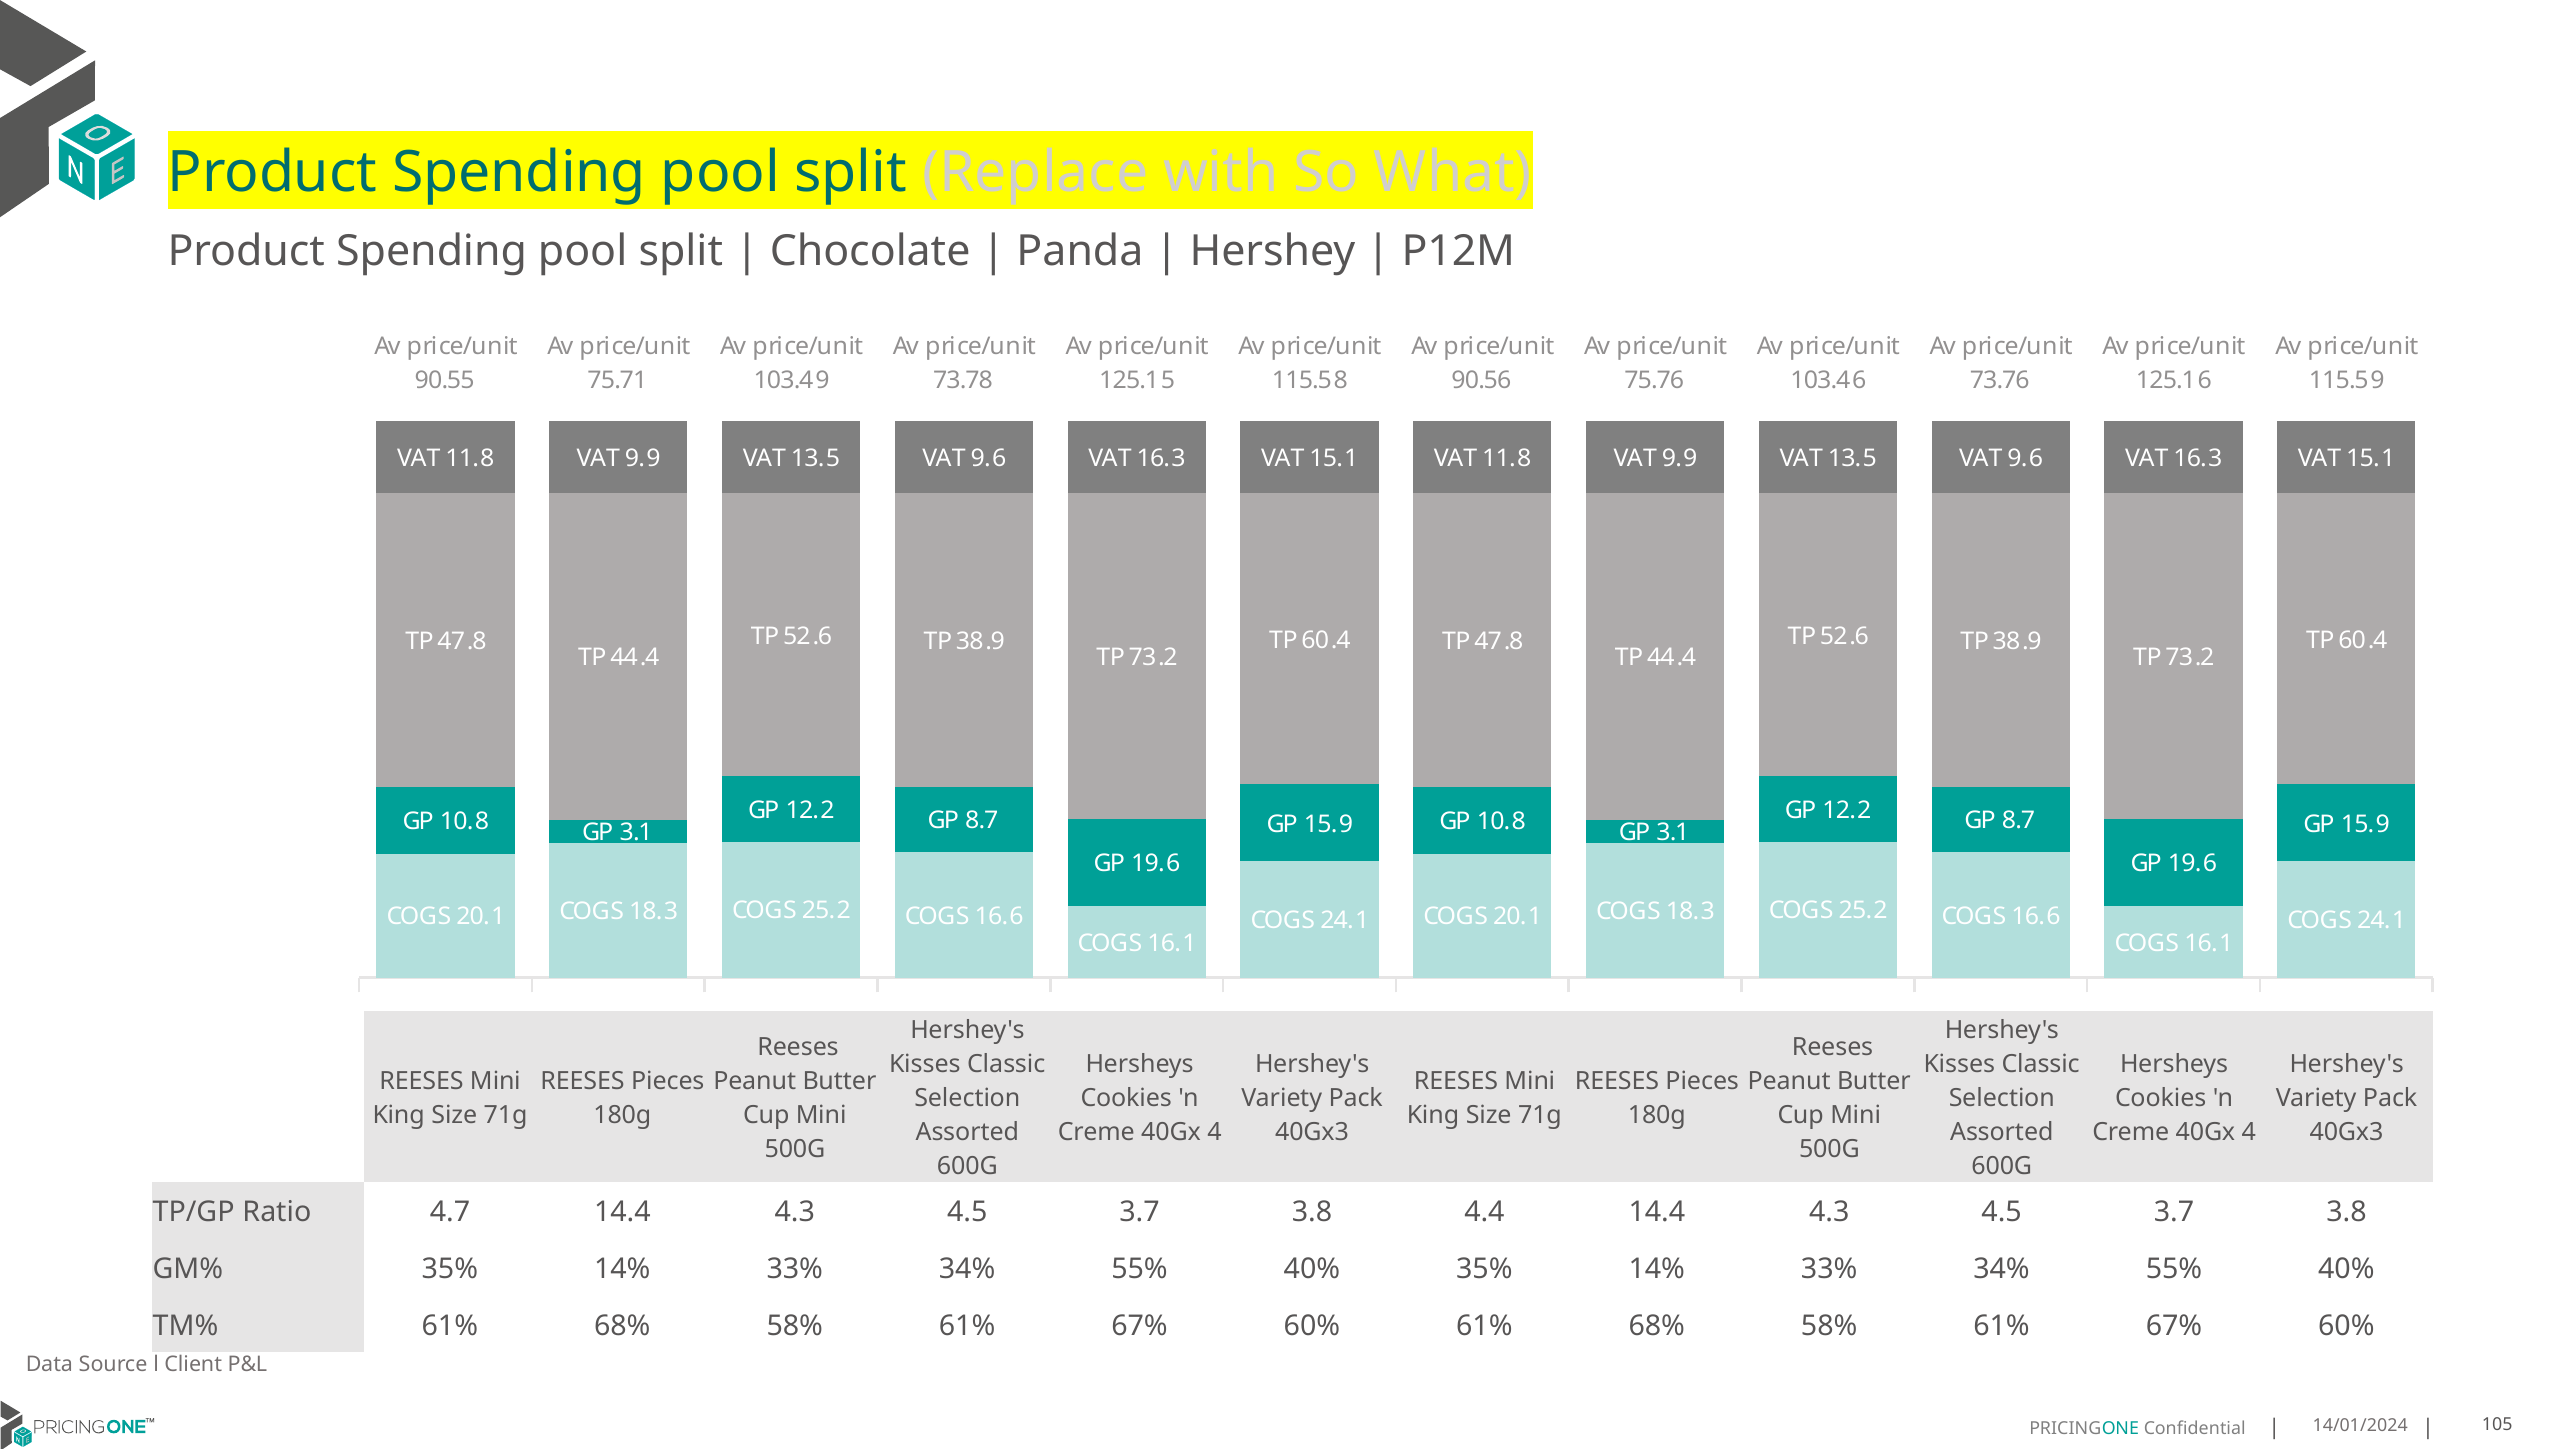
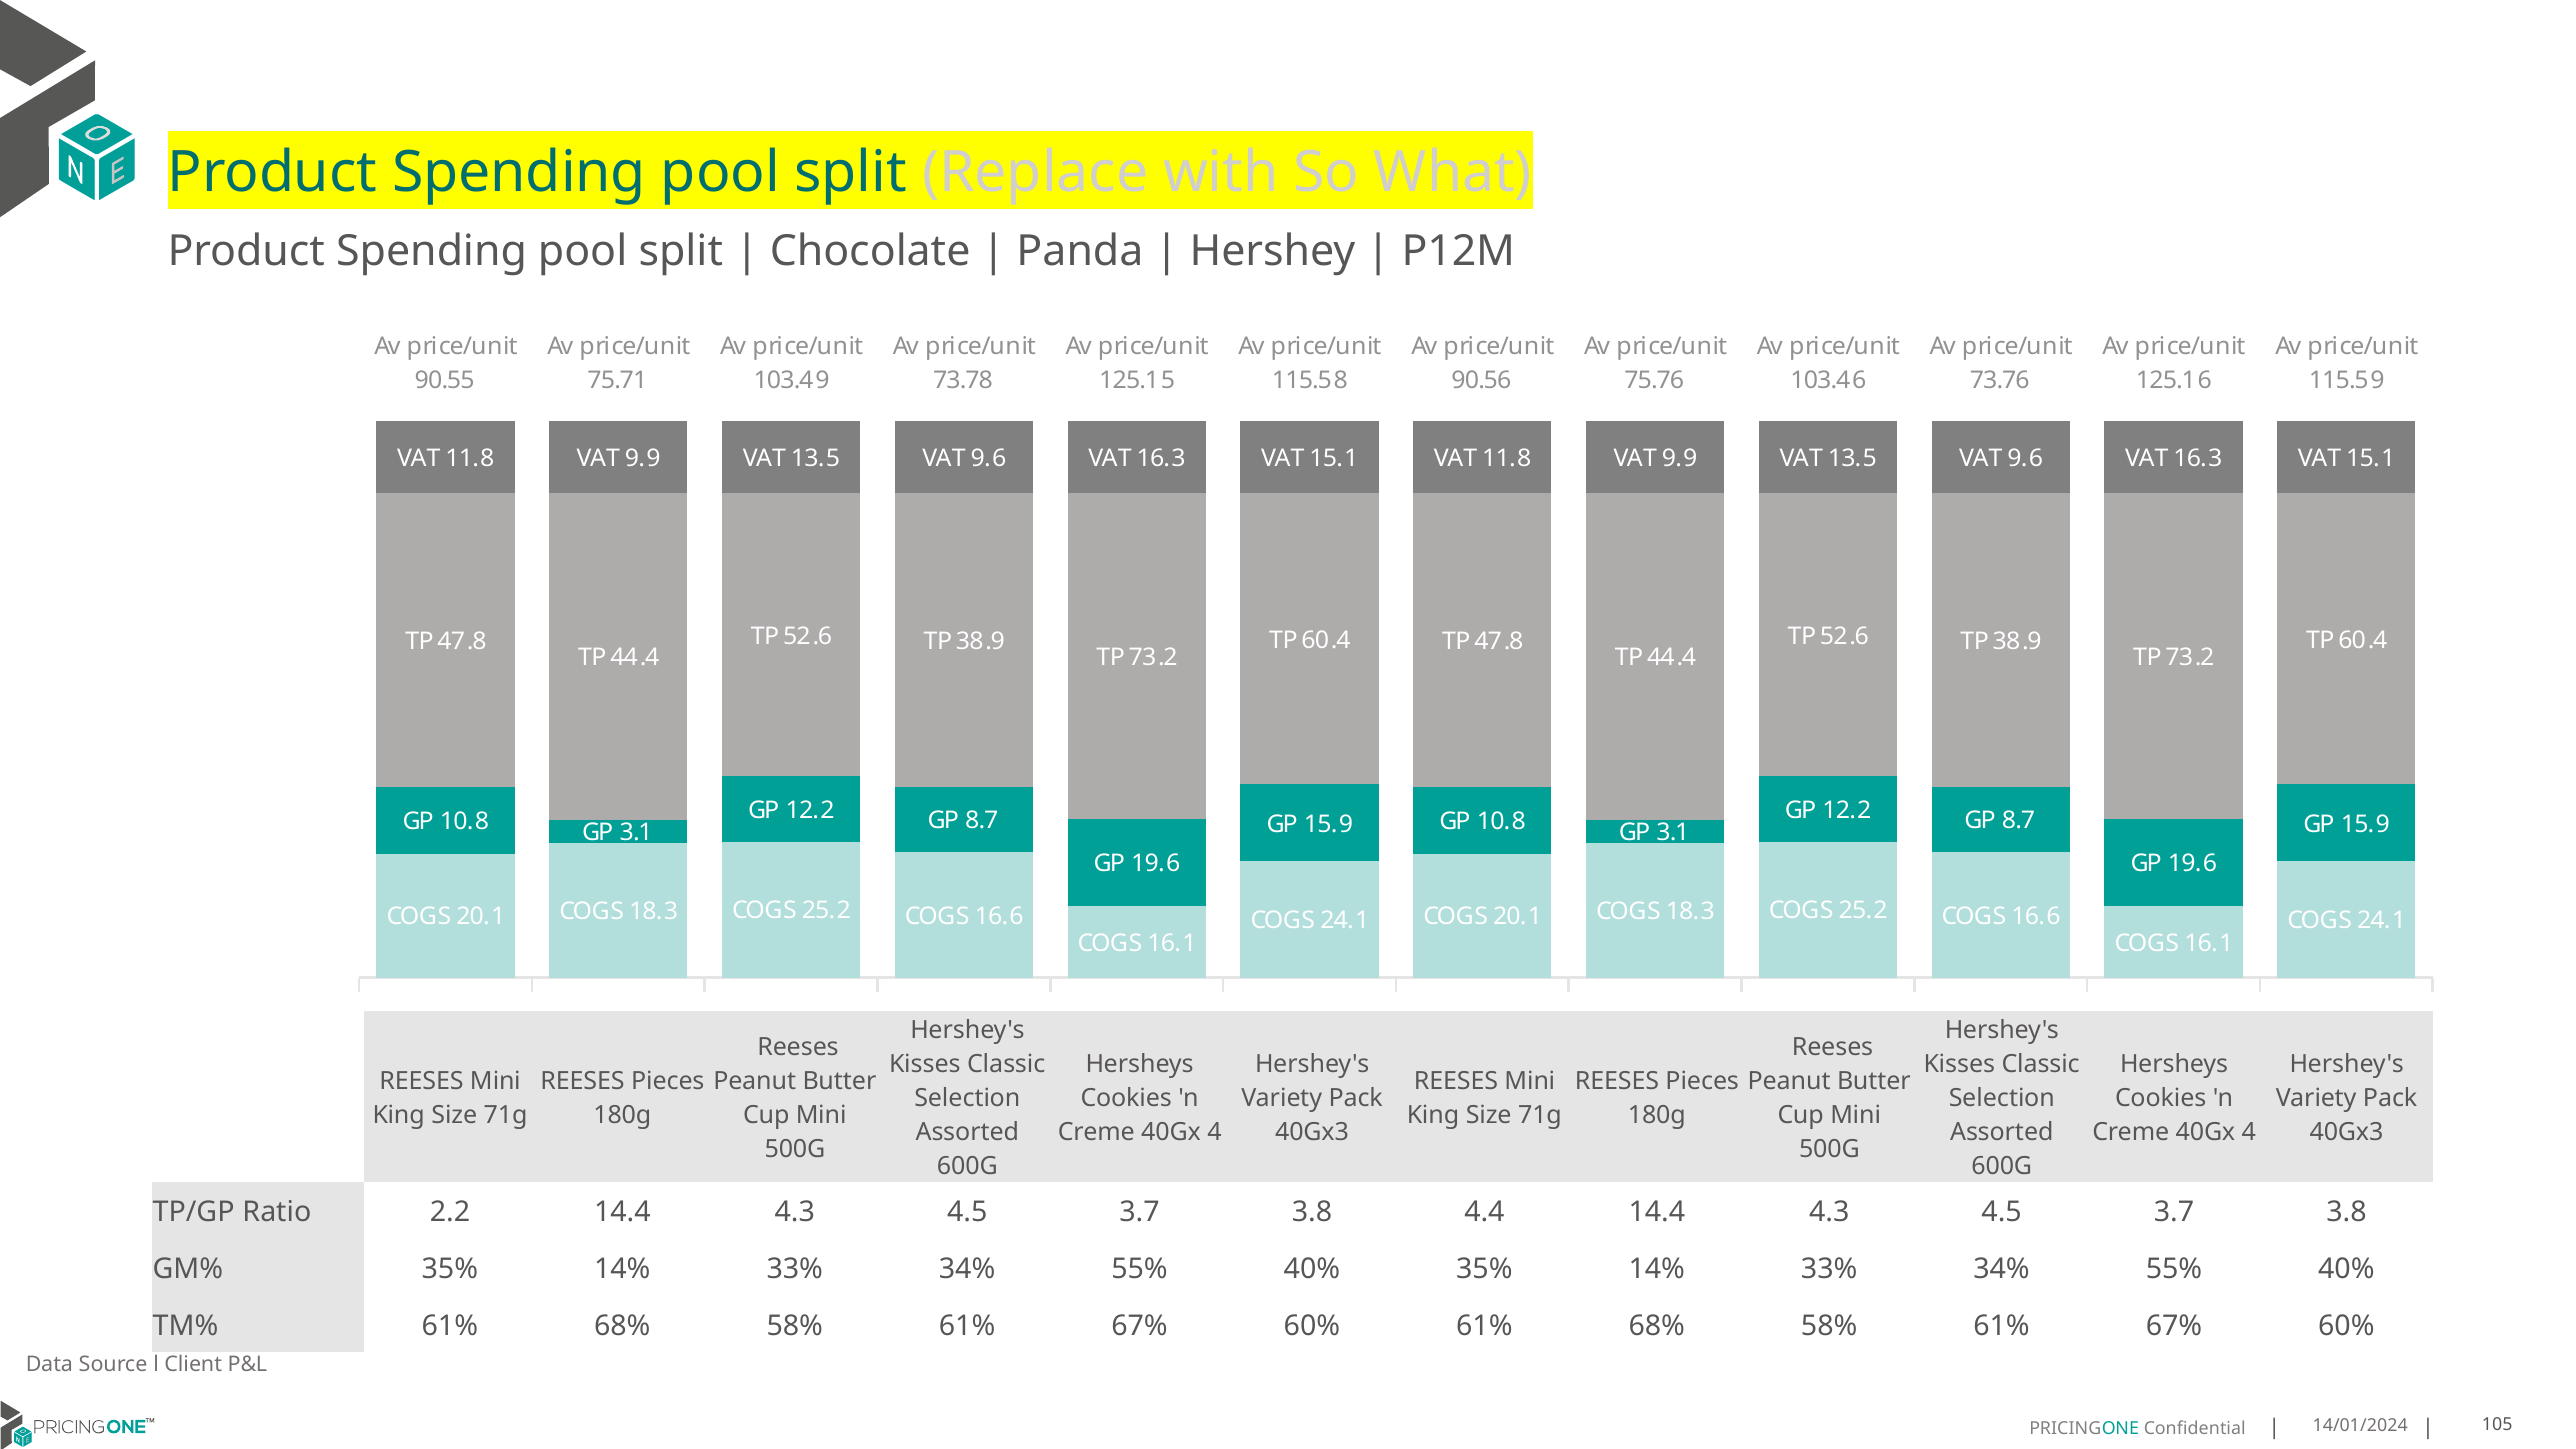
4.7: 4.7 -> 2.2 (450, 1212)
